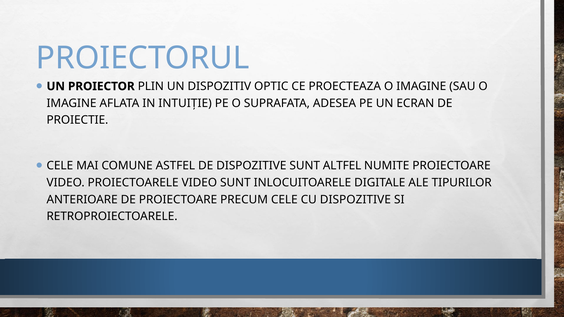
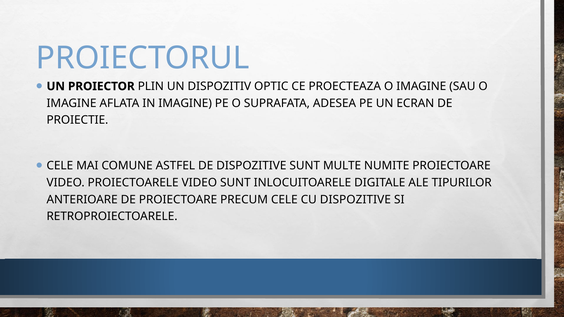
IN INTUIȚIE: INTUIȚIE -> IMAGINE (185, 103)
ALTFEL: ALTFEL -> MULTE (342, 166)
